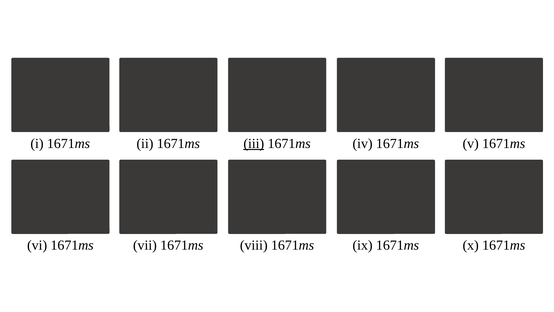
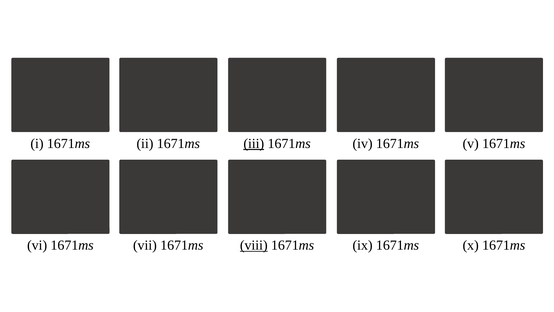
viii underline: none -> present (254, 245)
